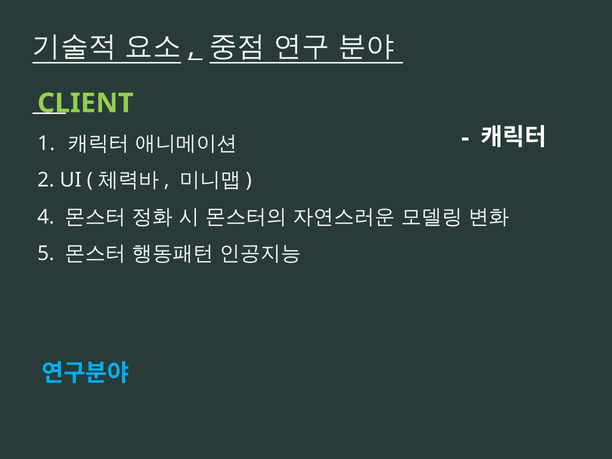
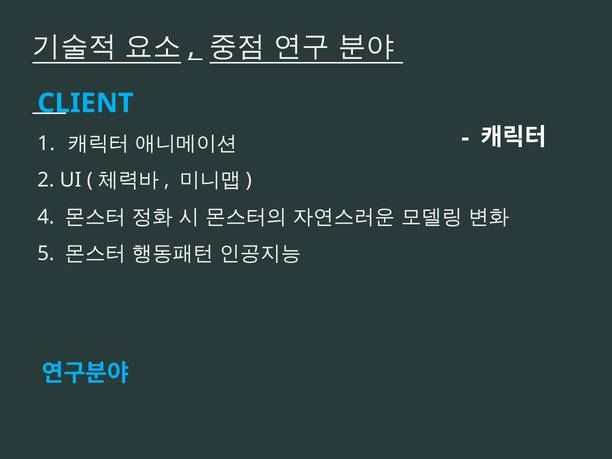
CLIENT colour: light green -> light blue (85, 103)
